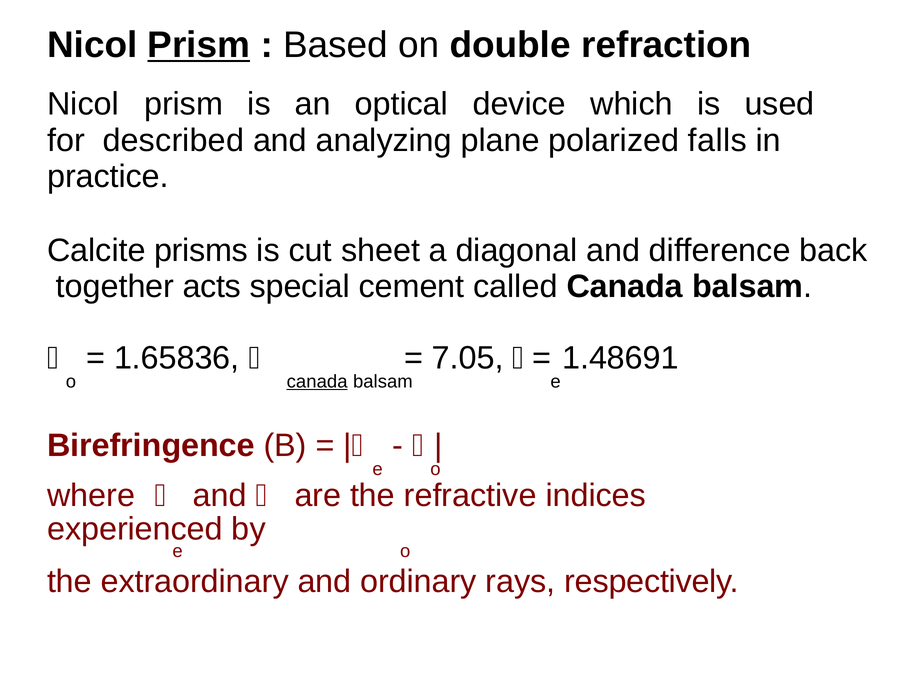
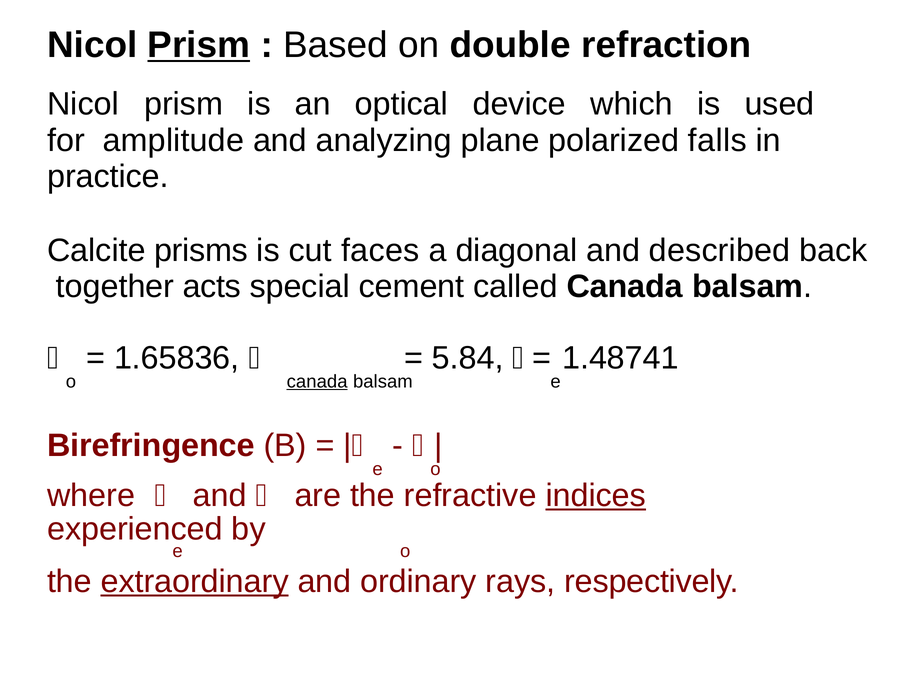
described: described -> amplitude (173, 140)
sheet: sheet -> faces (380, 250)
difference: difference -> described (720, 250)
7.05: 7.05 -> 5.84 (468, 358)
1.48691: 1.48691 -> 1.48741 (621, 358)
indices underline: none -> present (596, 496)
extraordinary underline: none -> present (195, 581)
